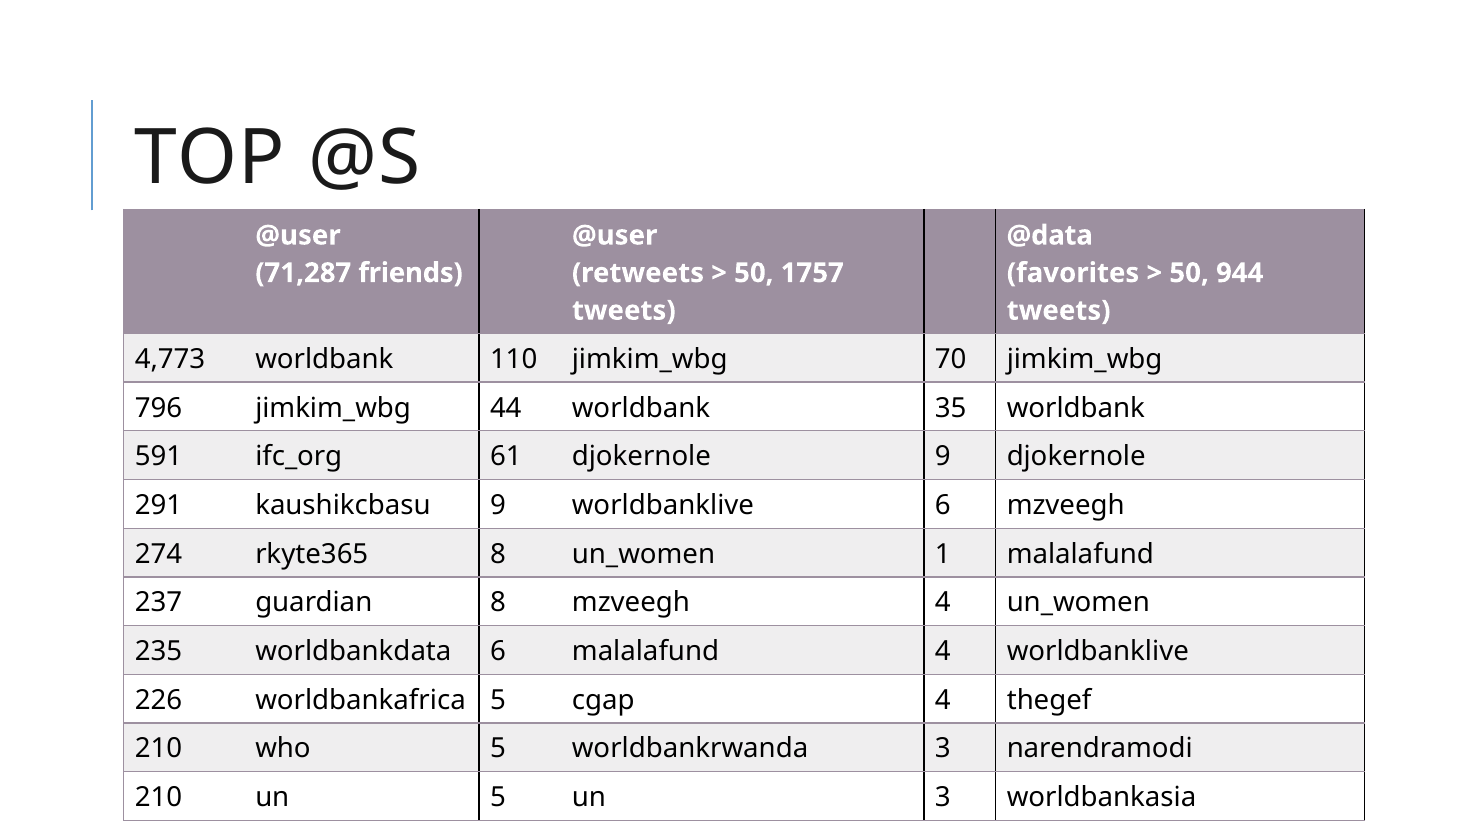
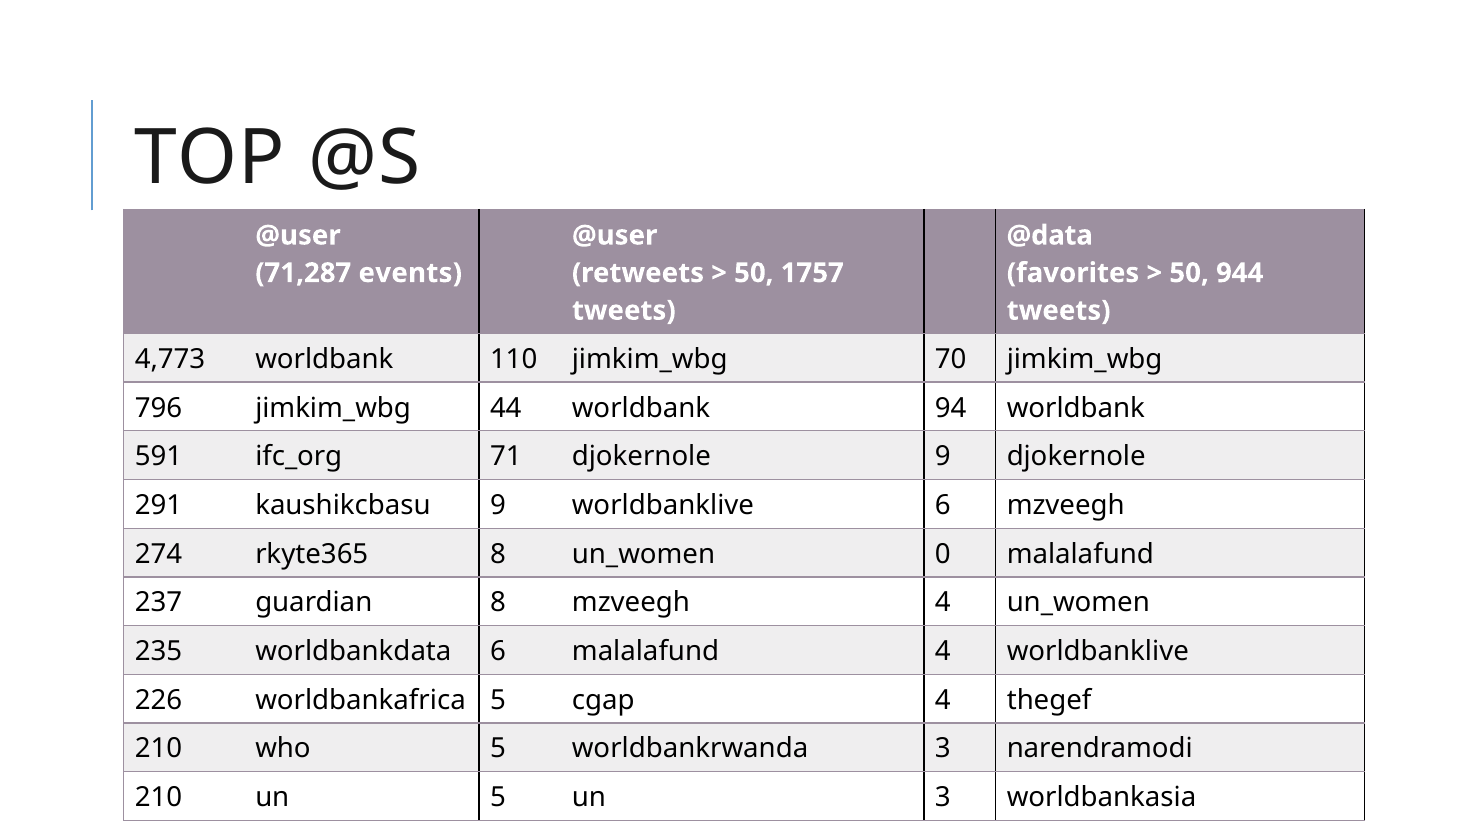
friends: friends -> events (410, 273)
35: 35 -> 94 (951, 408)
61: 61 -> 71 (506, 457)
1: 1 -> 0 (943, 554)
